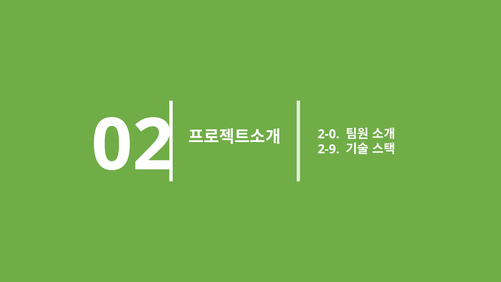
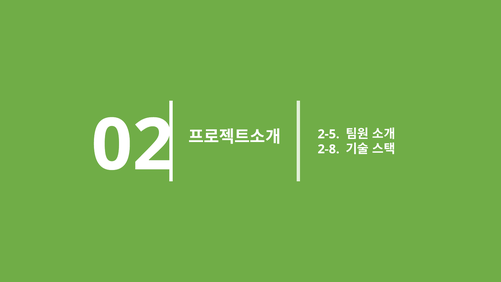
2-0: 2-0 -> 2-5 (329, 134)
2-9: 2-9 -> 2-8 (329, 149)
